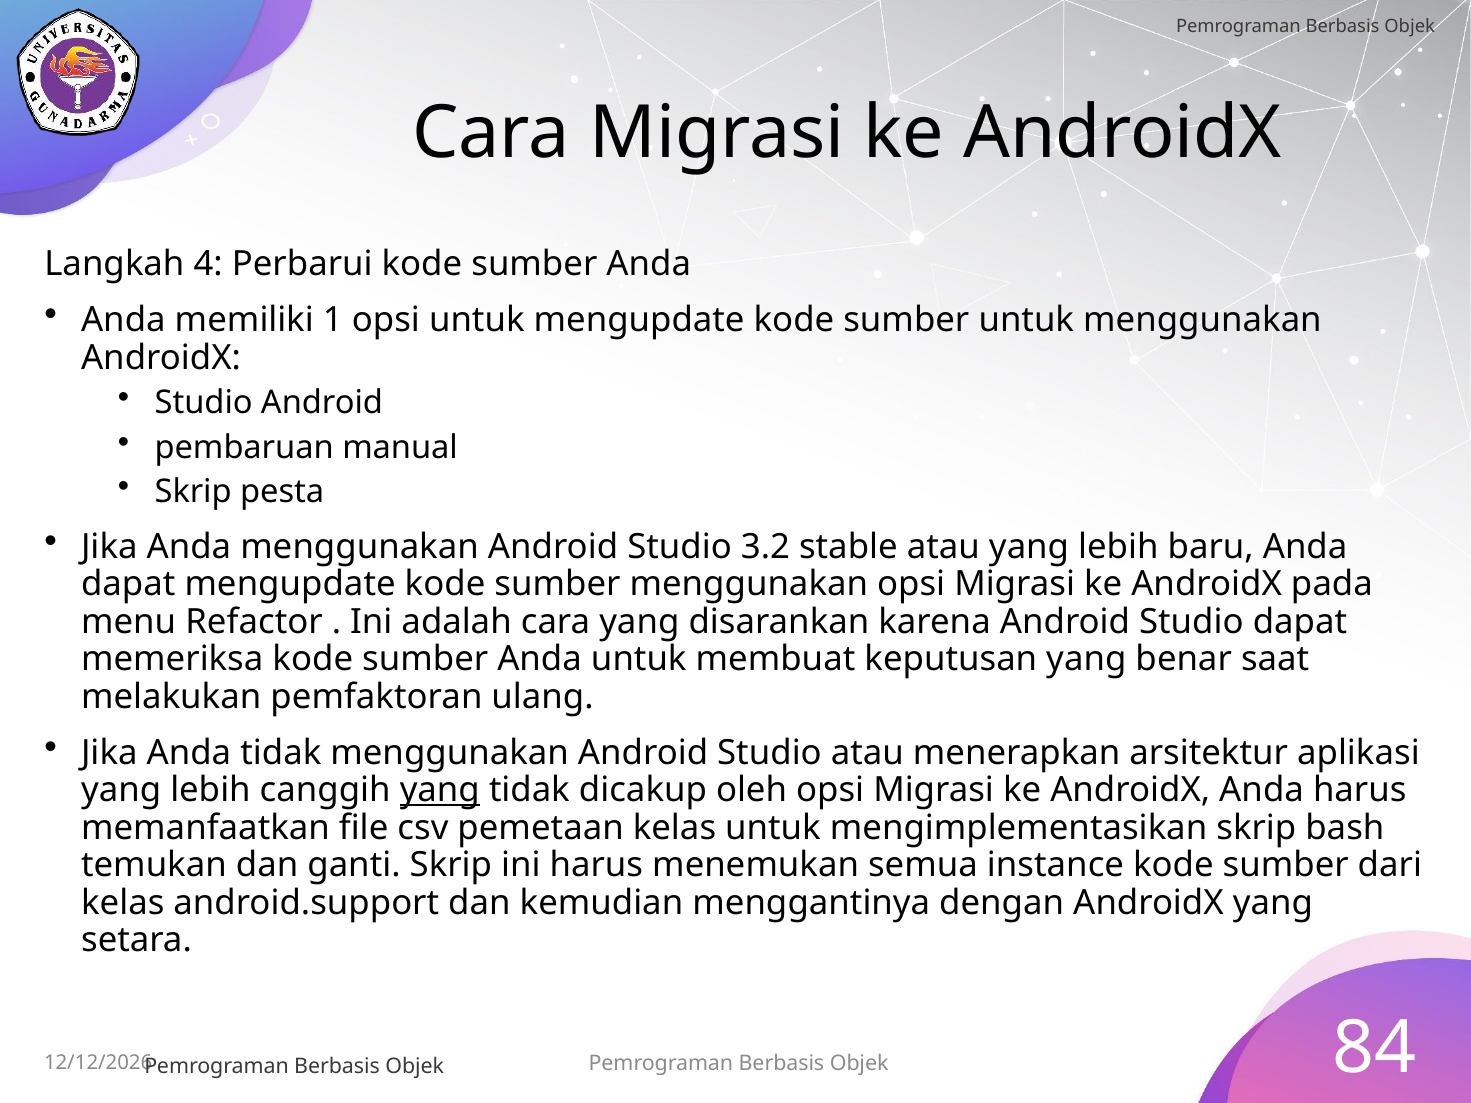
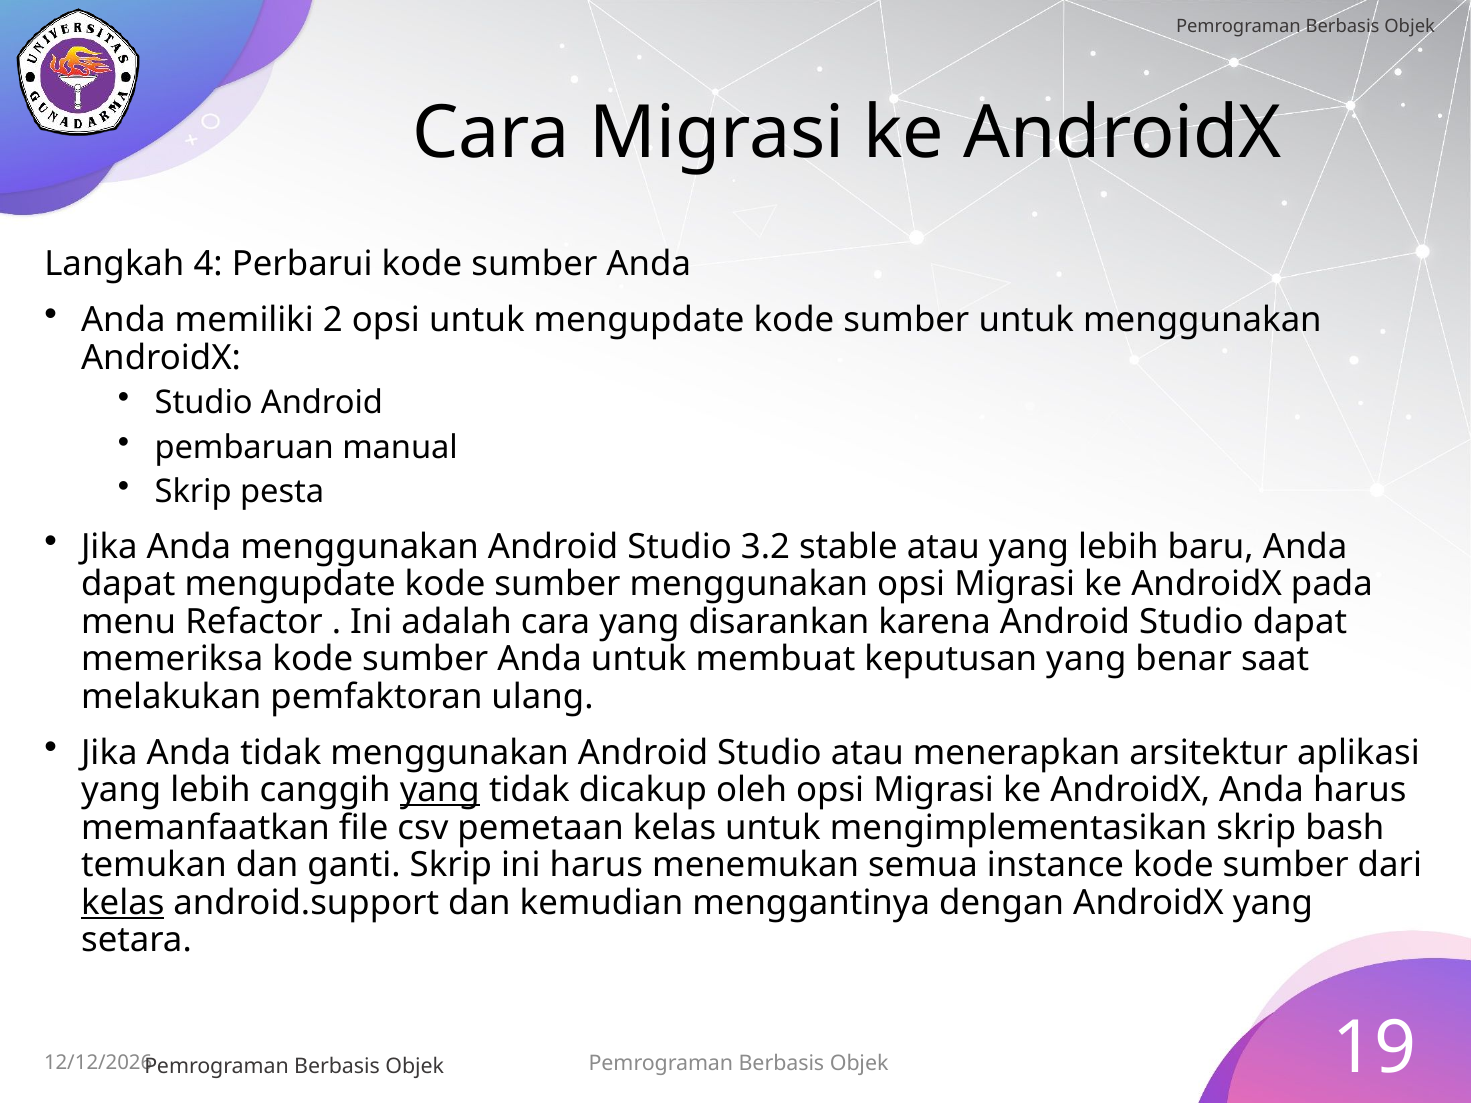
1: 1 -> 2 (333, 320)
kelas underline: none -> present (123, 903)
84: 84 -> 19 (1375, 1048)
